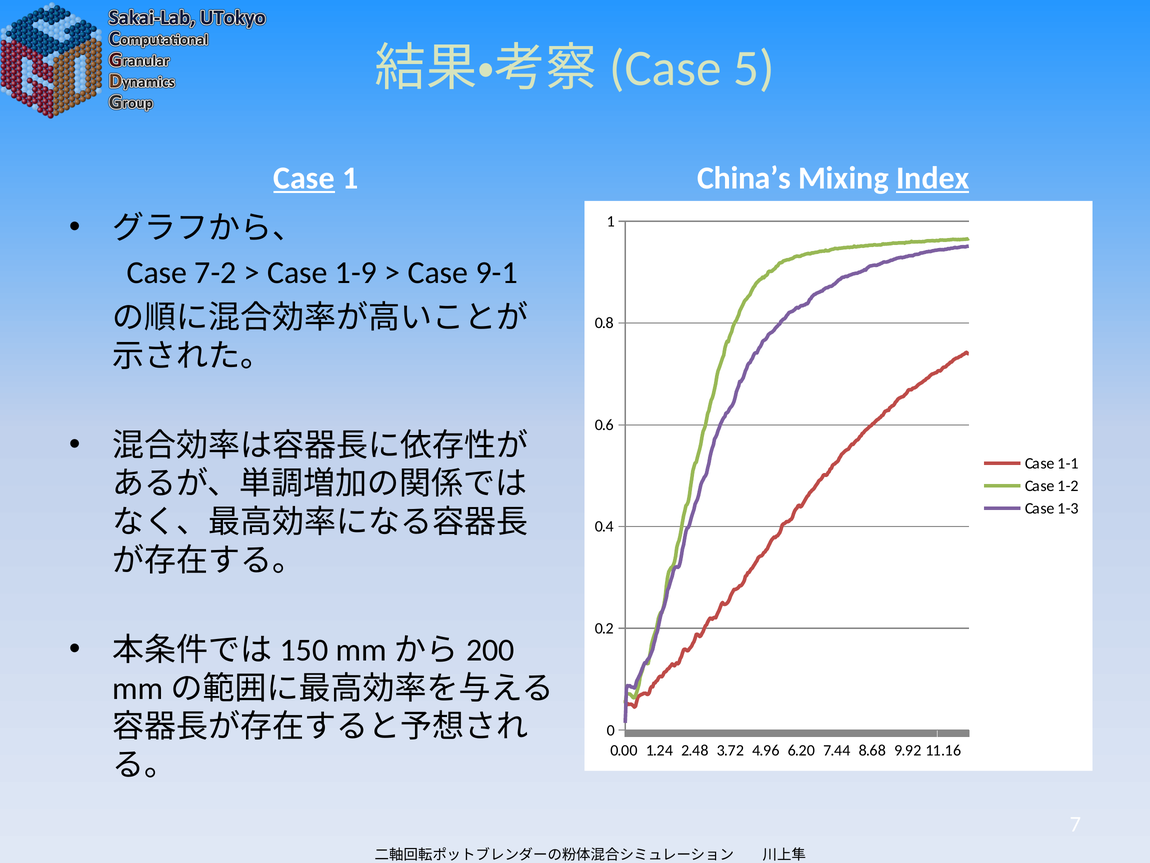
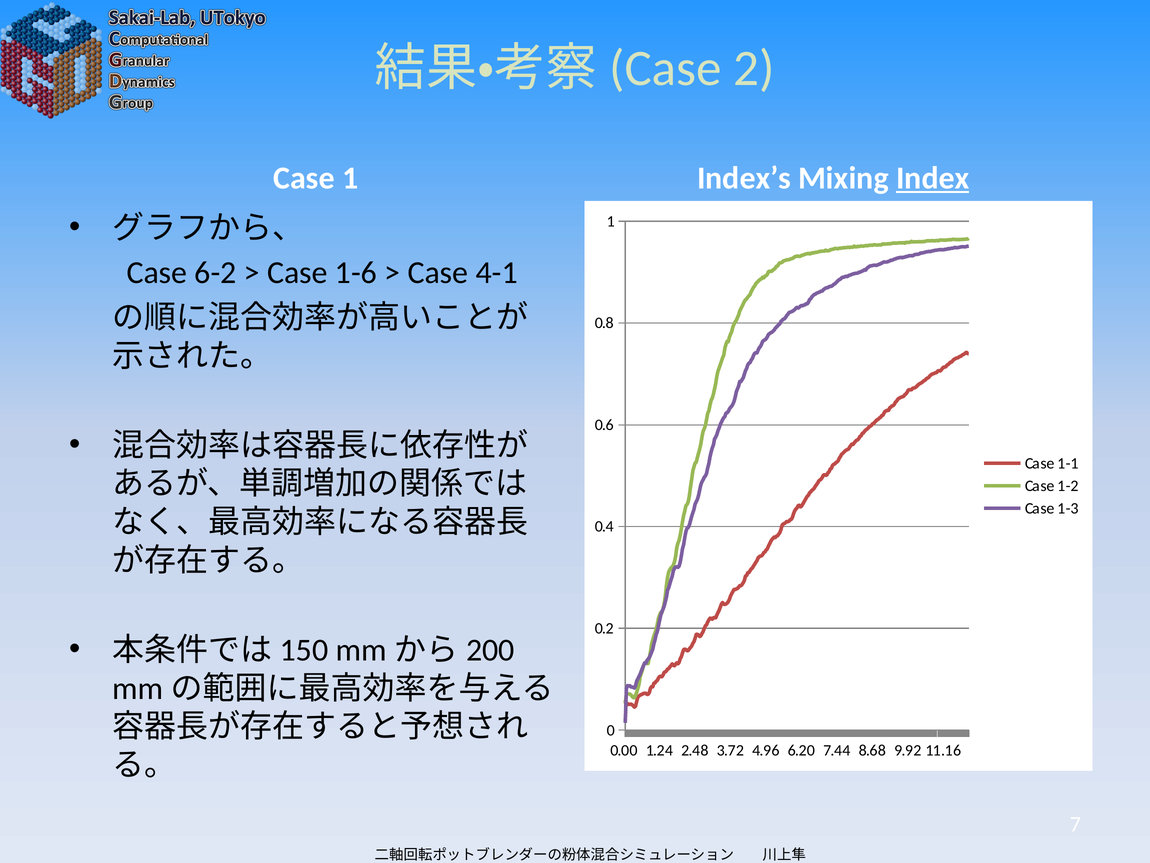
5: 5 -> 2 (754, 68)
Case underline: present -> none (304, 178)
China’s: China’s -> Index’s (744, 178)
7-2: 7-2 -> 6-2 (216, 273)
1-9: 1-9 -> 1-6 (356, 273)
9-1: 9-1 -> 4-1 (497, 273)
